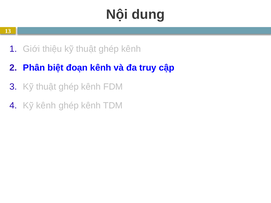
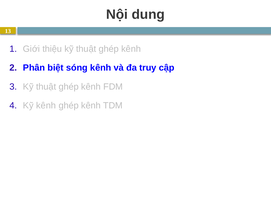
đoạn: đoạn -> sóng (77, 68)
